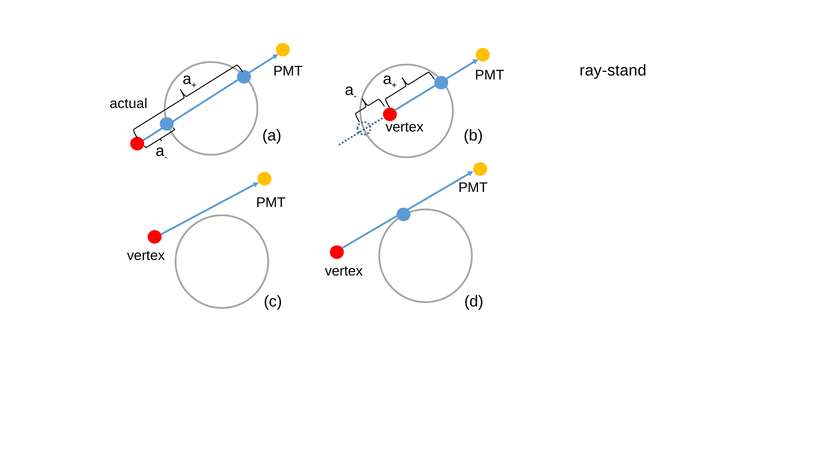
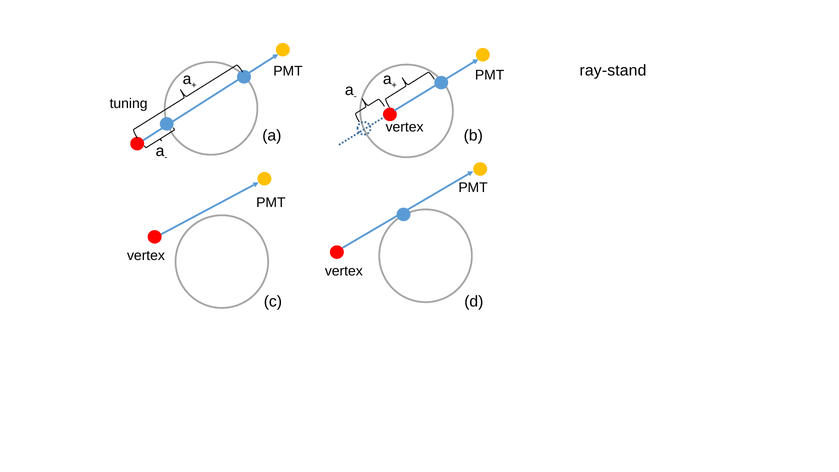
actual: actual -> tuning (129, 104)
